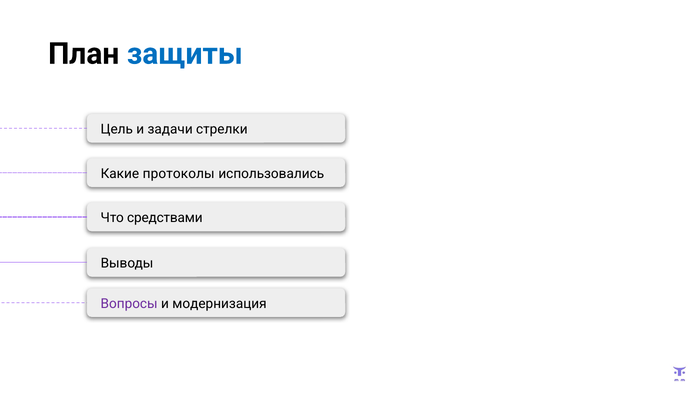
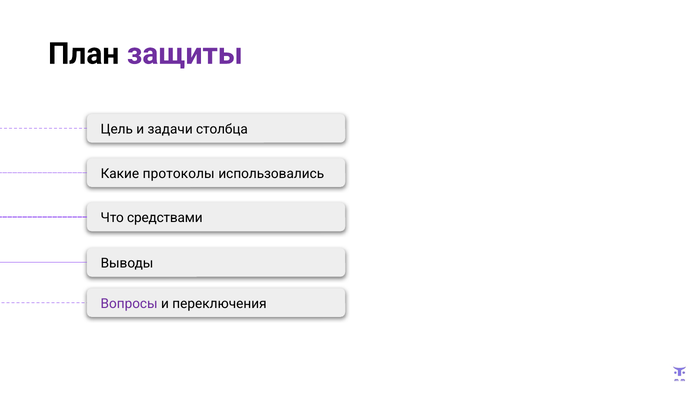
защиты colour: blue -> purple (185, 54)
стрелки: стрелки -> столбца (222, 129)
модернизация: модернизация -> переключения (219, 303)
